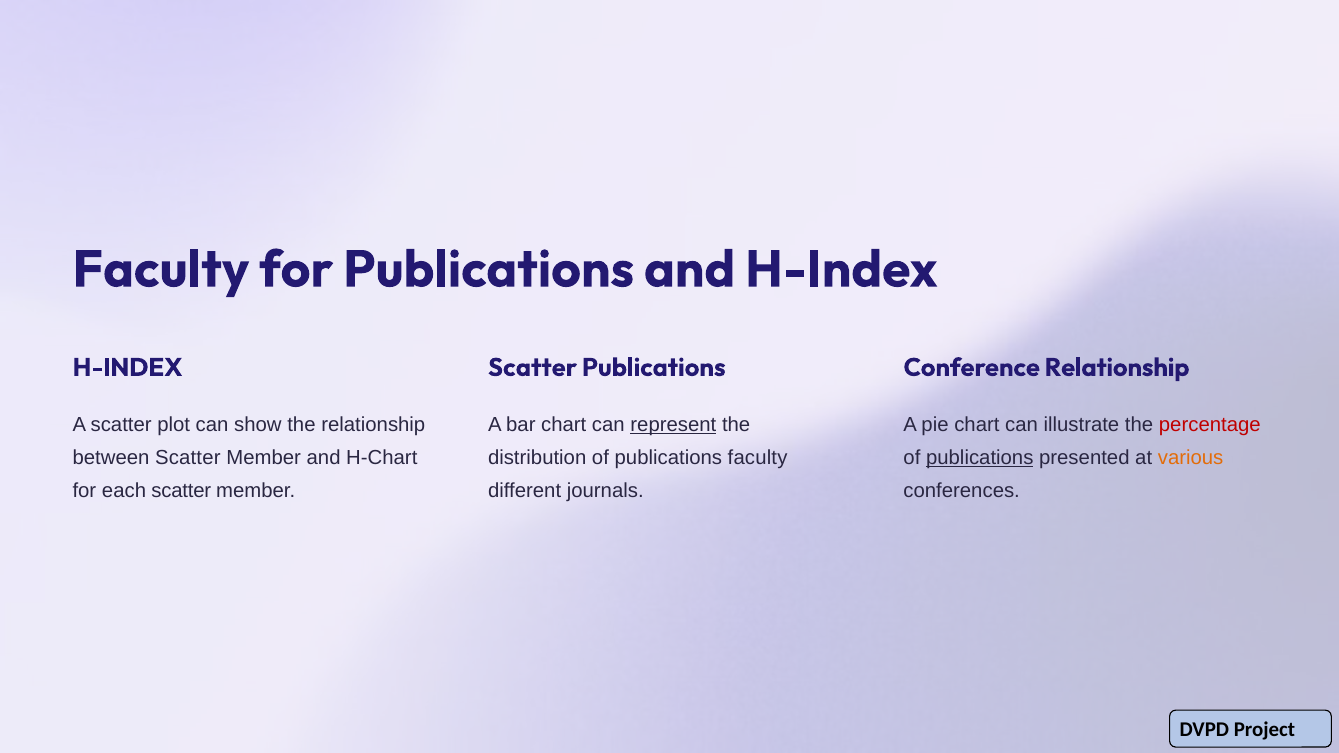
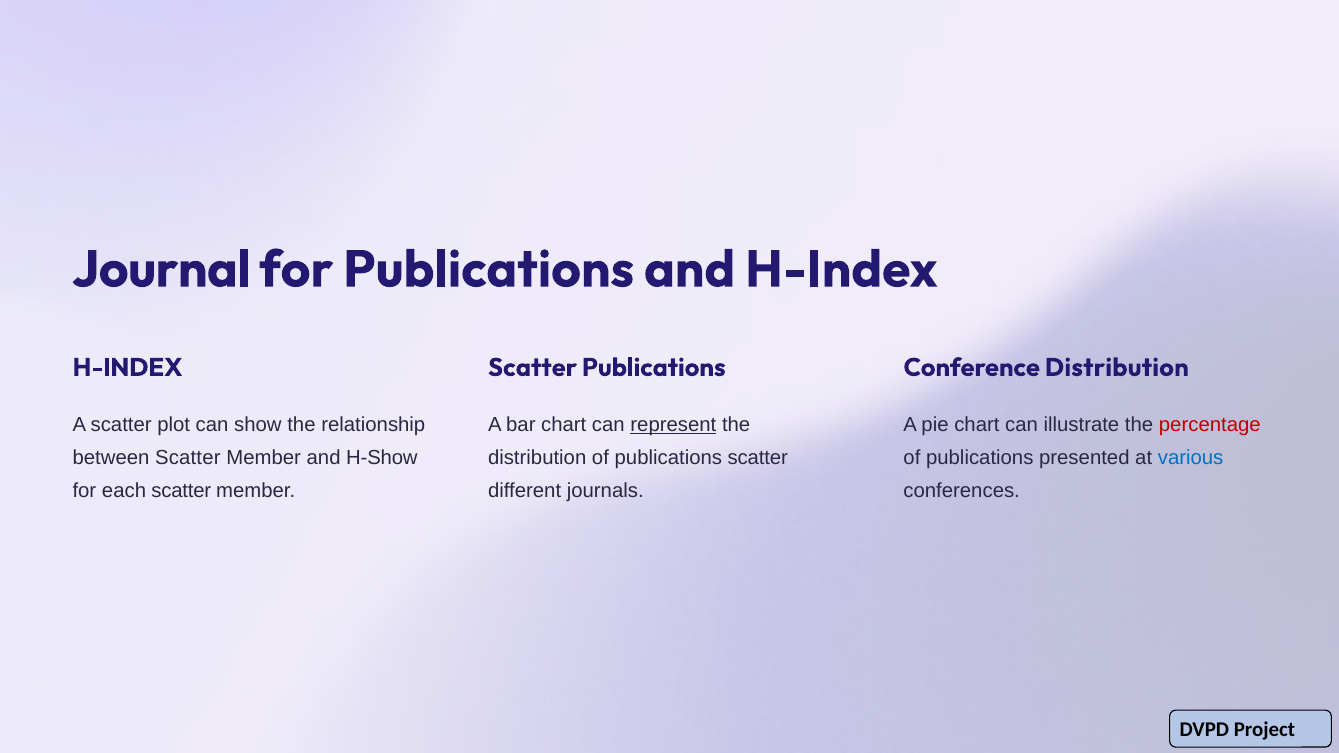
Faculty: Faculty -> Journal (161, 270)
Conference Relationship: Relationship -> Distribution (1117, 368)
H-Chart: H-Chart -> H-Show (382, 458)
publications faculty: faculty -> scatter (758, 458)
publications underline: present -> none (980, 458)
various colour: orange -> blue (1191, 458)
